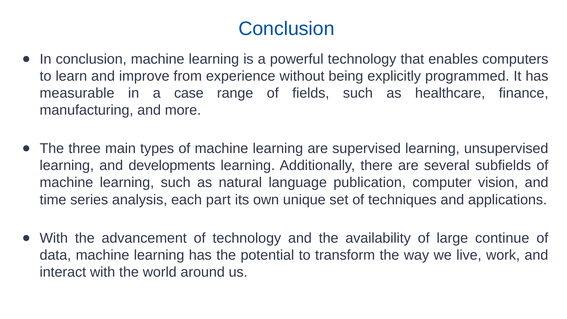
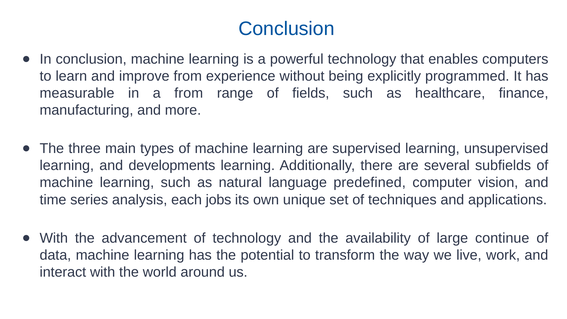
a case: case -> from (189, 93)
publication: publication -> predefined (370, 183)
part: part -> jobs (219, 200)
